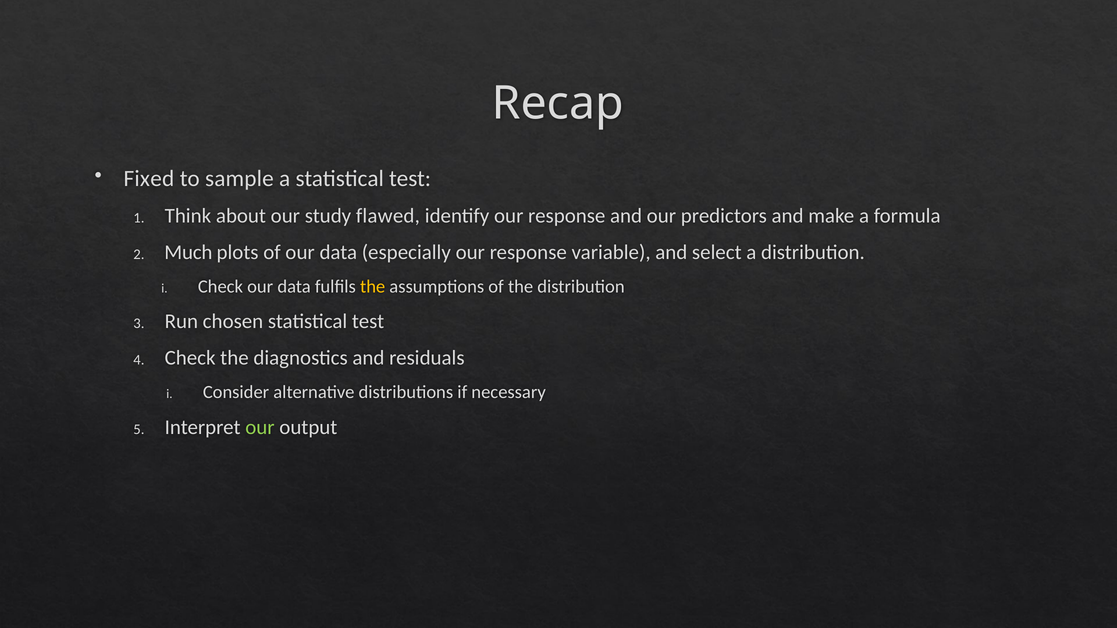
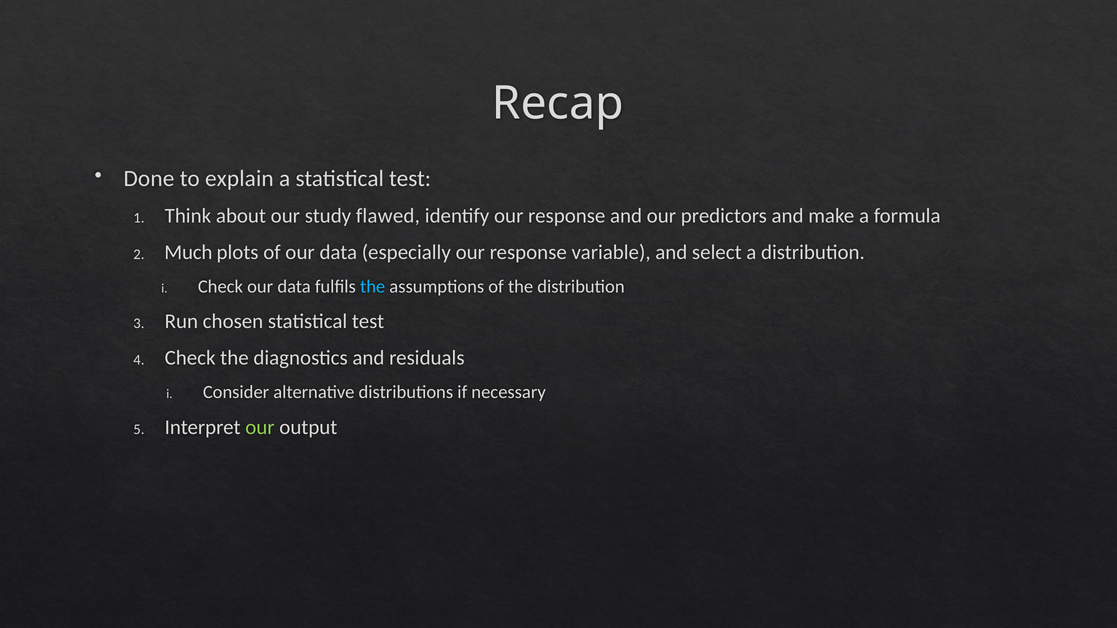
Fixed: Fixed -> Done (149, 178)
sample: sample -> explain (239, 178)
the colour: yellow -> light blue (373, 287)
